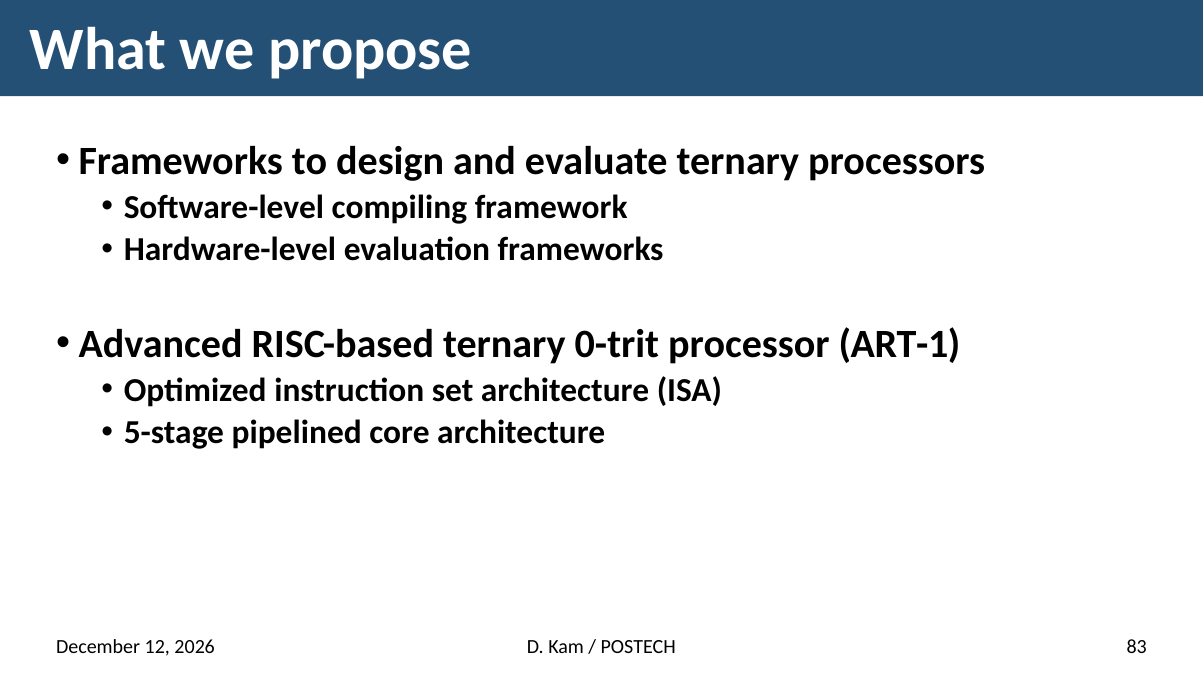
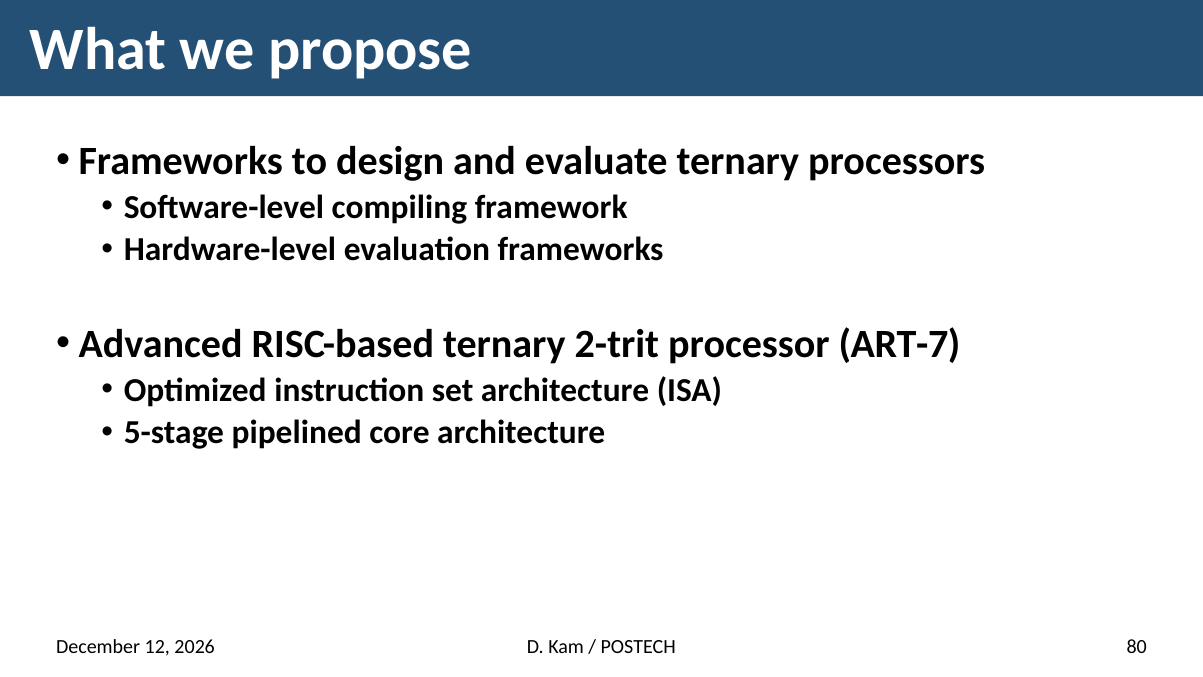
0-trit: 0-trit -> 2-trit (617, 344)
ART-1: ART-1 -> ART-7 (900, 344)
83: 83 -> 80 (1137, 646)
